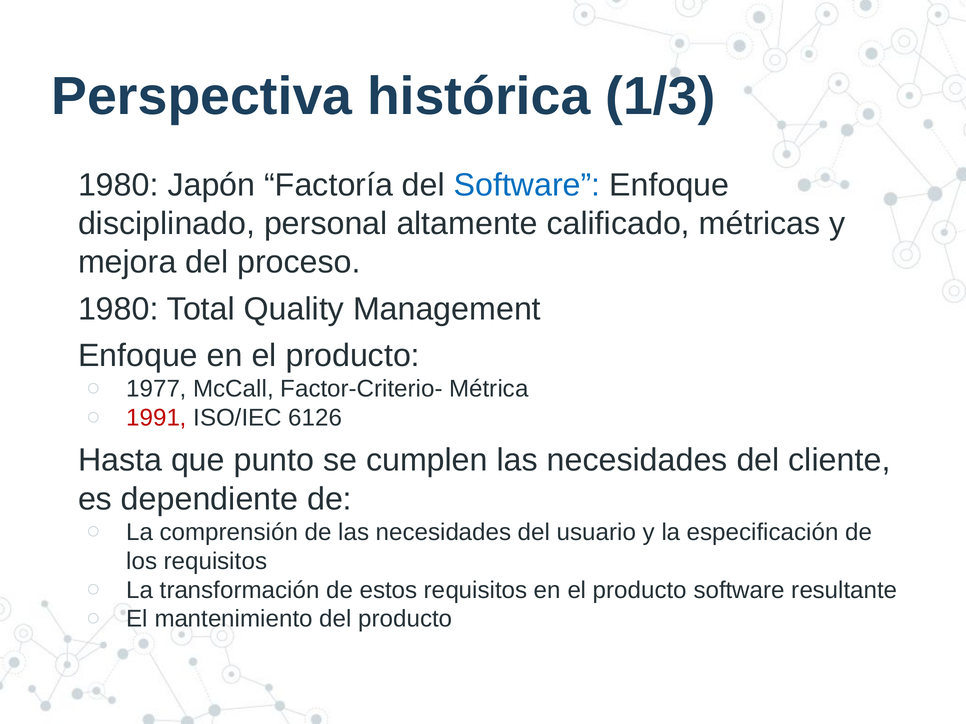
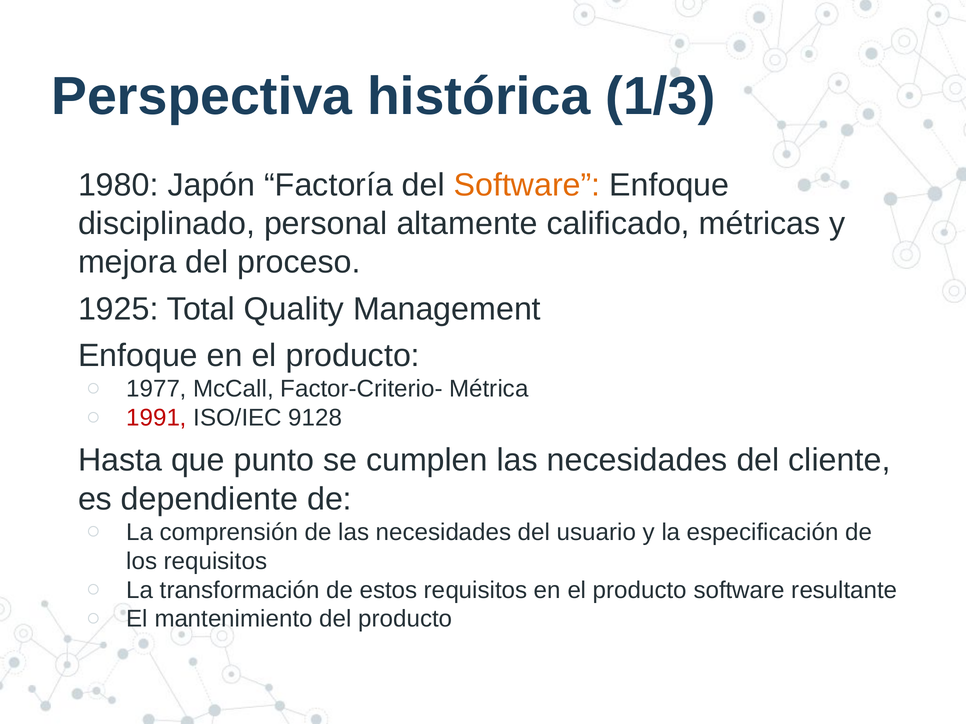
Software colour: blue -> orange (527, 185)
1980: 1980 -> 1925 (118, 309)
6126: 6126 -> 9128 (315, 418)
